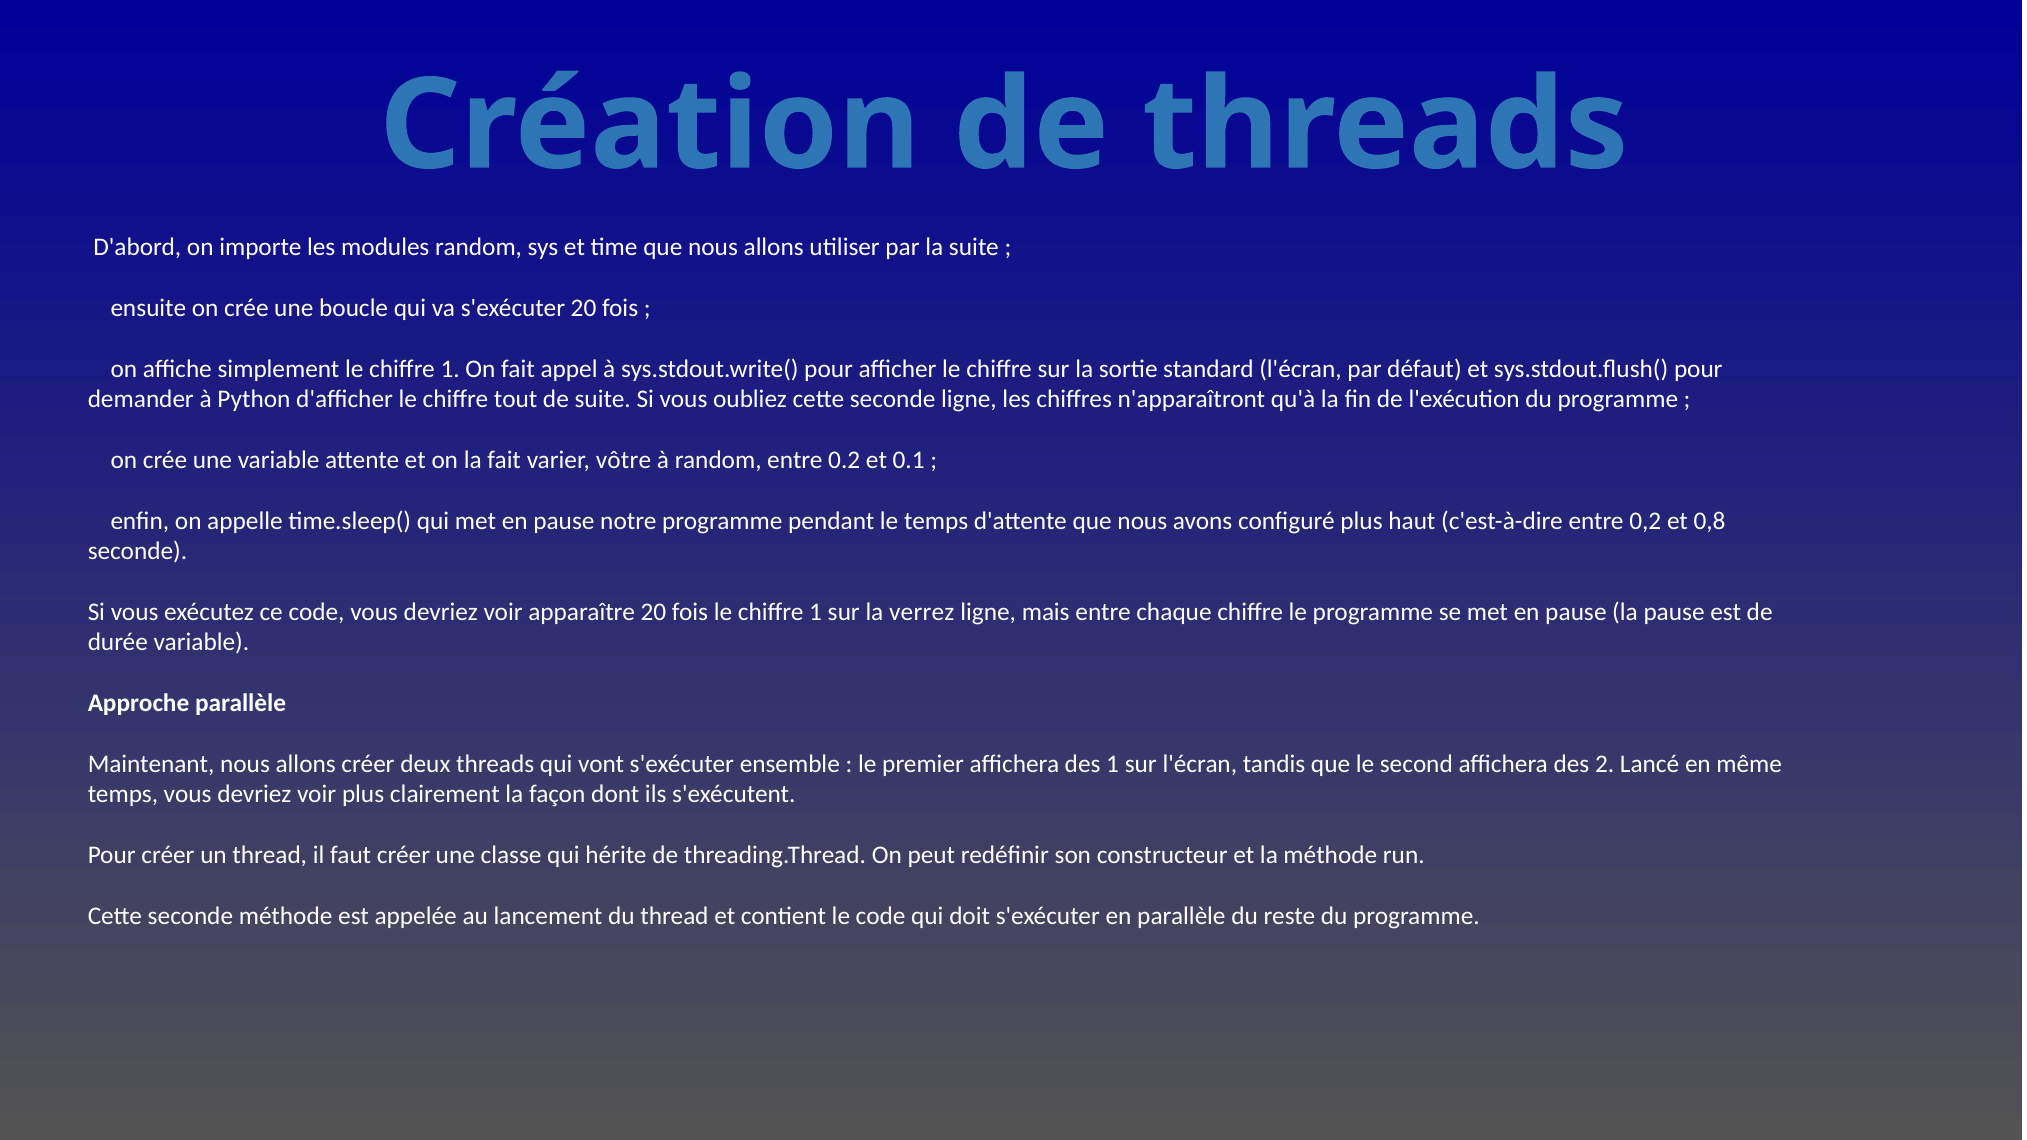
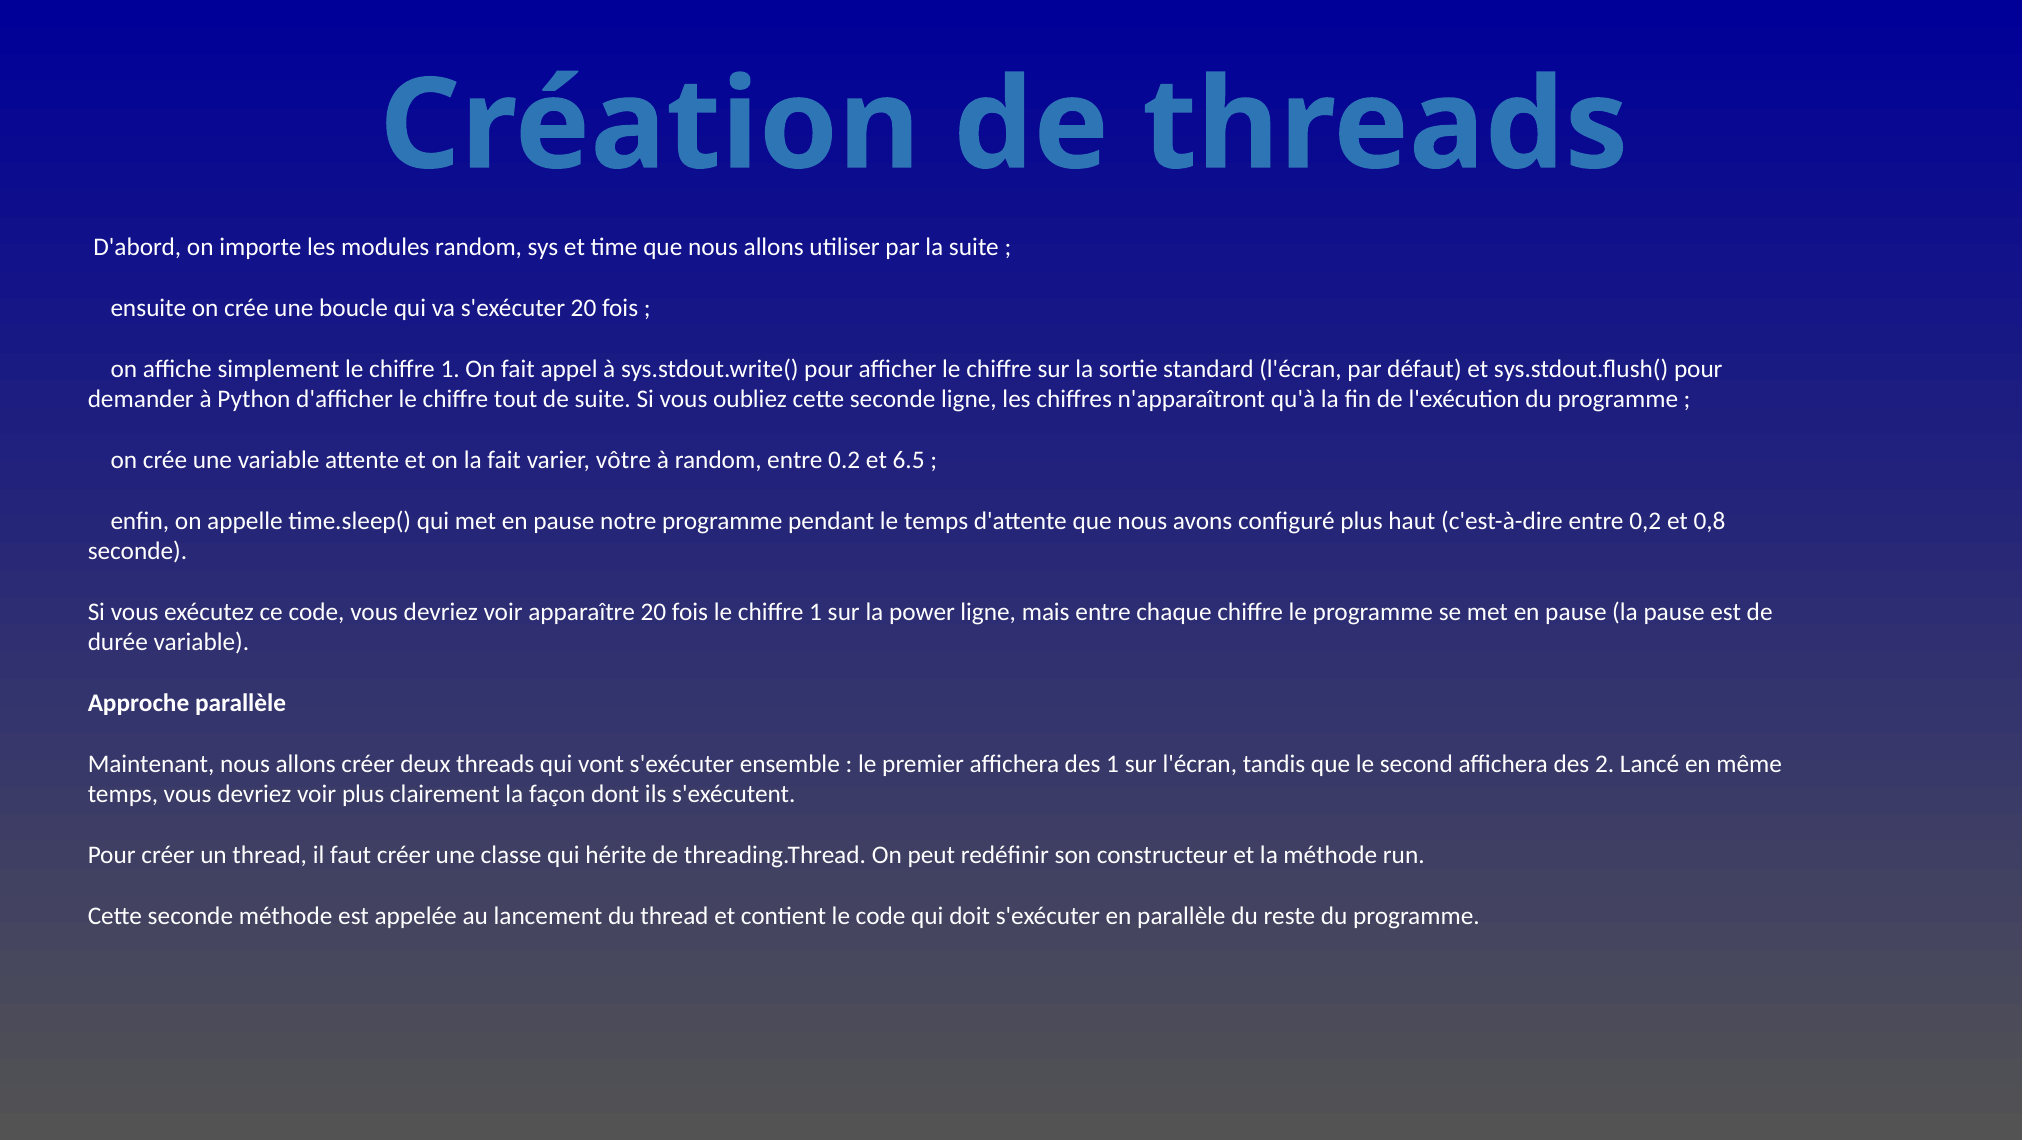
0.1: 0.1 -> 6.5 (909, 460)
verrez: verrez -> power (922, 612)
